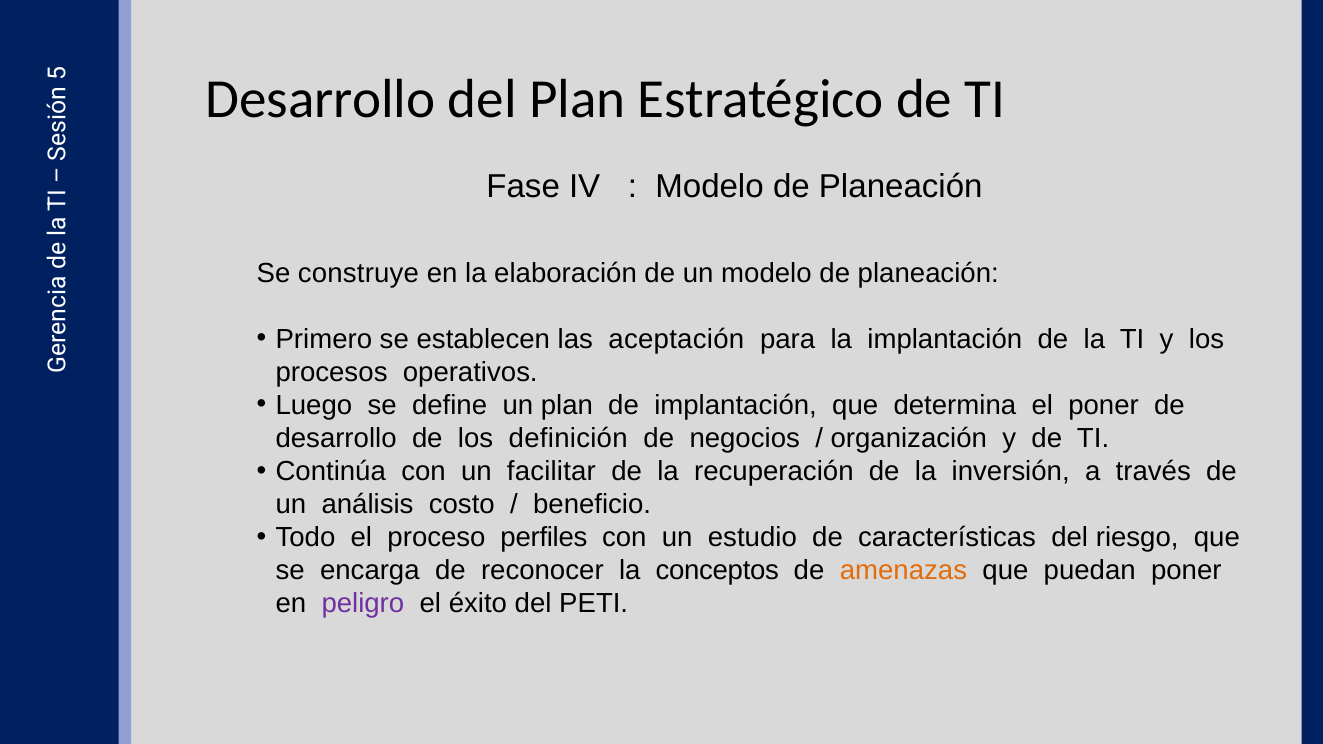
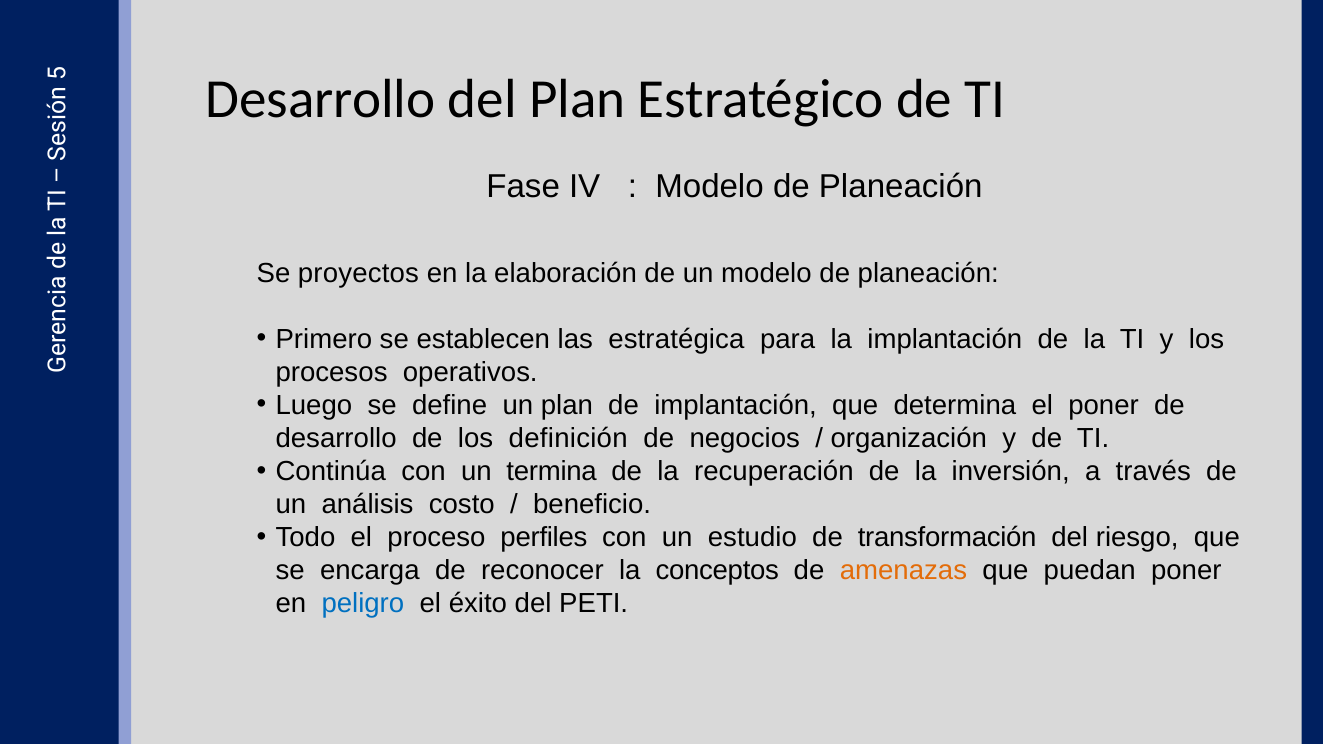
construye: construye -> proyectos (358, 273)
aceptación: aceptación -> estratégica (676, 339)
facilitar: facilitar -> termina (552, 472)
características: características -> transformación (947, 538)
peligro colour: purple -> blue (363, 604)
